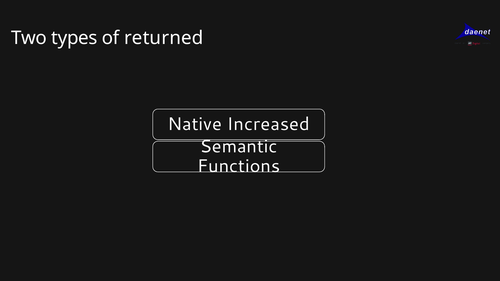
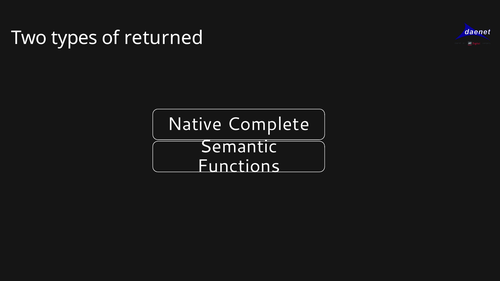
Increased: Increased -> Complete (268, 124)
